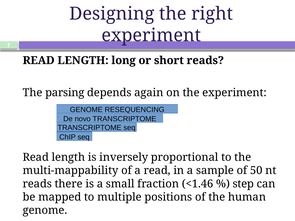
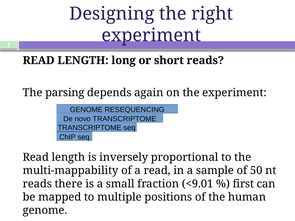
<1.46: <1.46 -> <9.01 (198, 184)
step: step -> first (243, 184)
